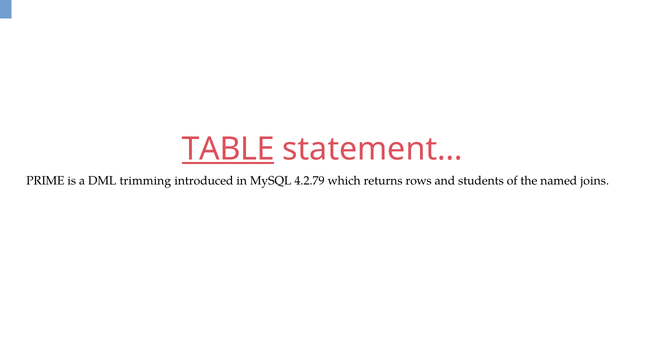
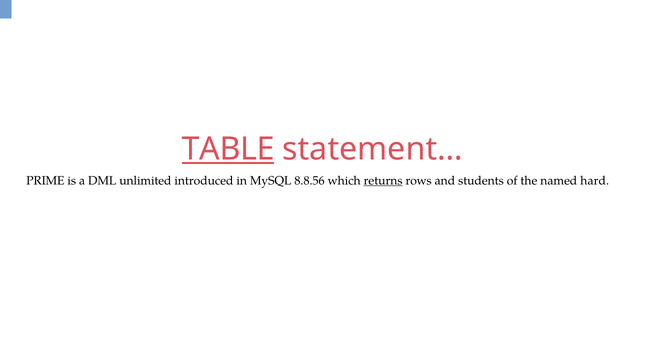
trimming: trimming -> unlimited (145, 180)
4.2.79: 4.2.79 -> 8.8.56 (310, 180)
returns underline: none -> present (383, 180)
joins: joins -> hard (595, 180)
